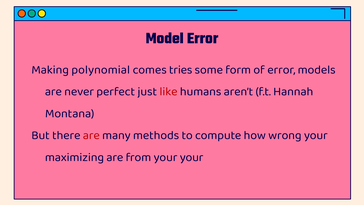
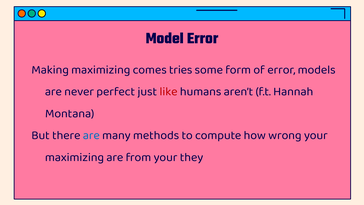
Making polynomial: polynomial -> maximizing (101, 70)
are colour: red -> blue (91, 135)
your your: your -> they (192, 157)
